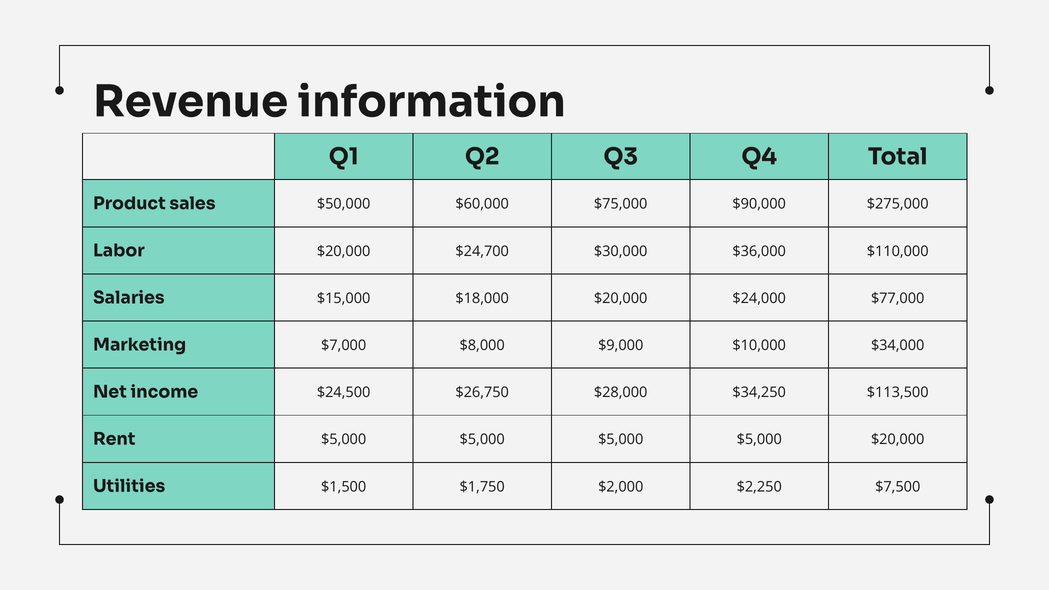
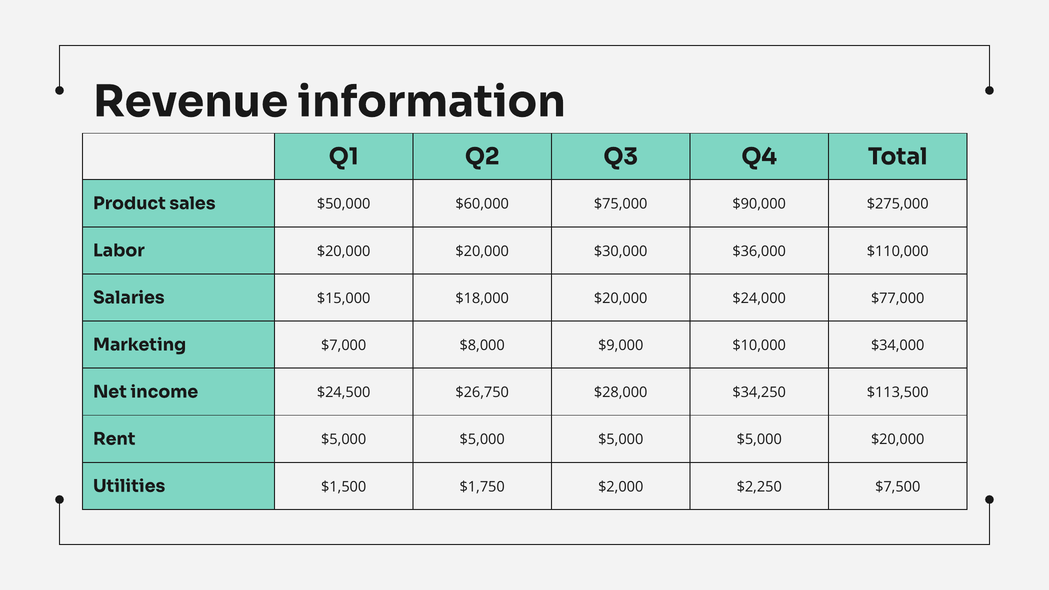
$20,000 $24,700: $24,700 -> $20,000 (482, 251)
